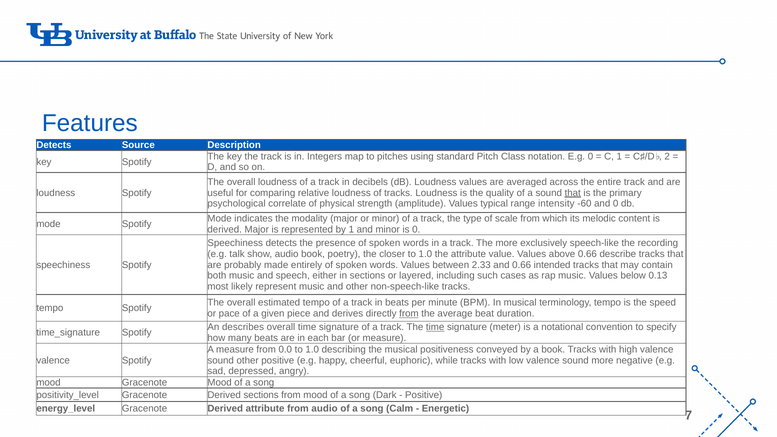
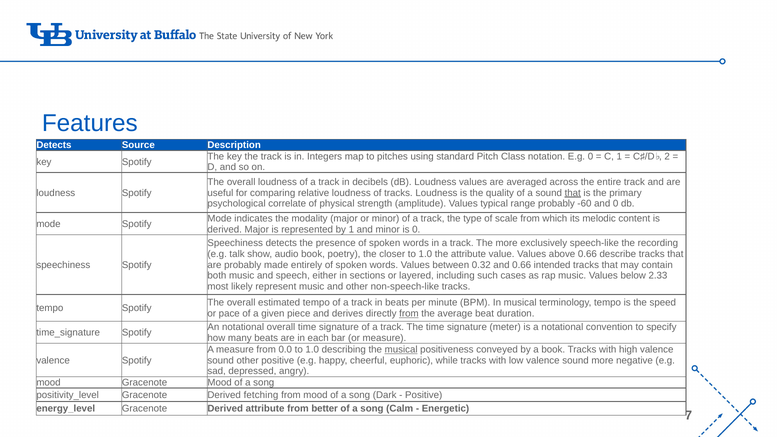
range intensity: intensity -> probably (556, 204)
2.33: 2.33 -> 0.32 (481, 265)
0.13: 0.13 -> 2.33 (658, 276)
An describes: describes -> notational (243, 327)
time underline: present -> none (435, 327)
musical underline: none -> present (401, 350)
Derived sections: sections -> fetching (261, 395)
from audio: audio -> better (325, 409)
